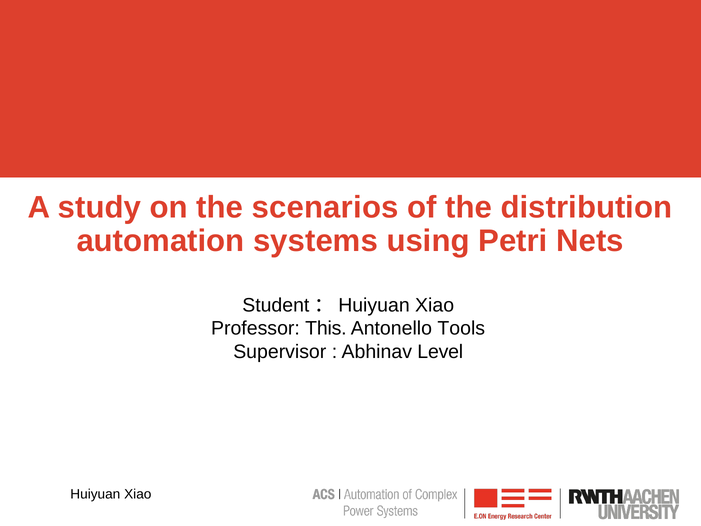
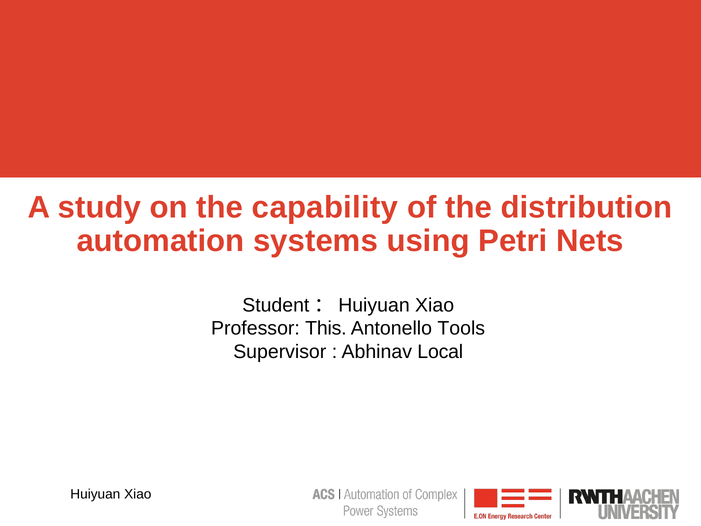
scenarios: scenarios -> capability (325, 207)
Level: Level -> Local (440, 352)
